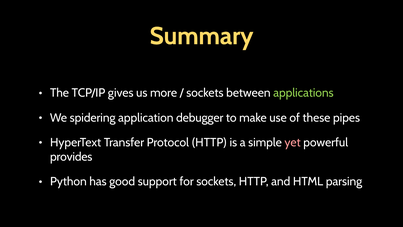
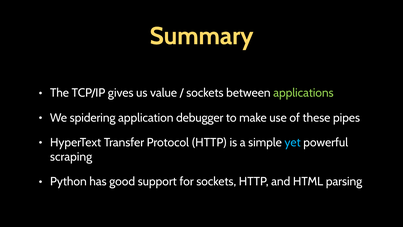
more: more -> value (164, 93)
yet colour: pink -> light blue (293, 142)
provides: provides -> scraping (71, 157)
